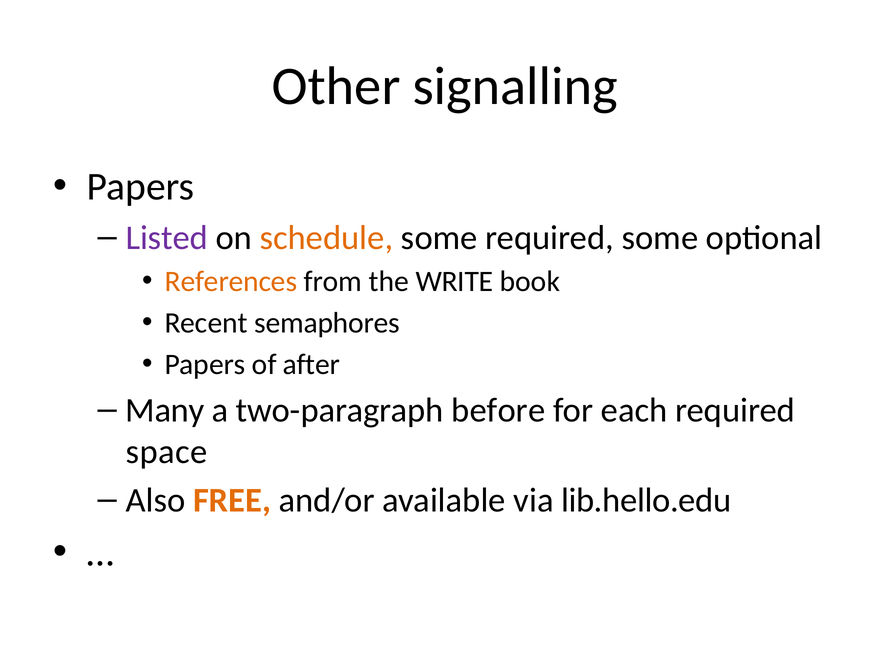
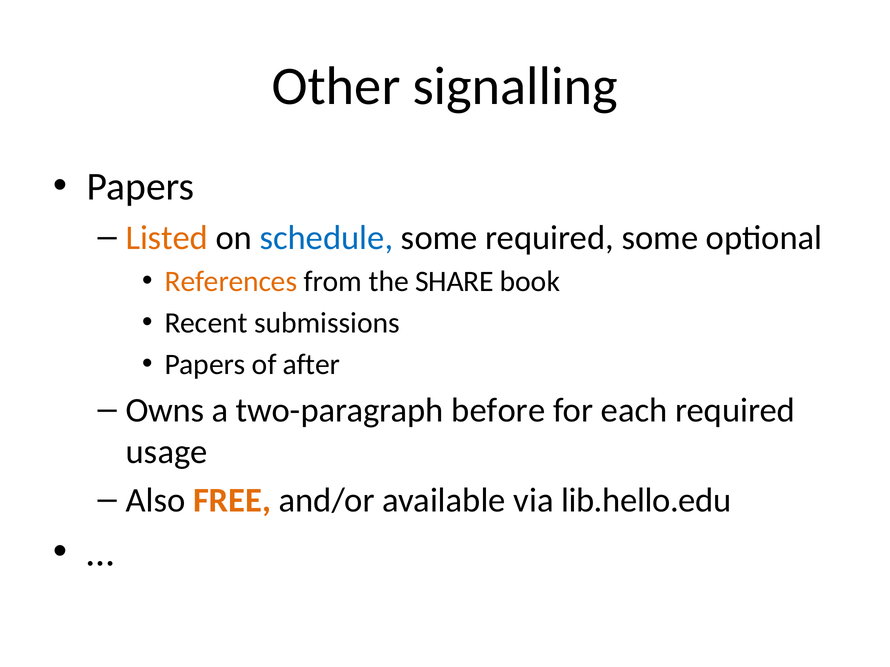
Listed colour: purple -> orange (167, 238)
schedule colour: orange -> blue (326, 238)
WRITE: WRITE -> SHARE (454, 282)
semaphores: semaphores -> submissions (327, 323)
Many: Many -> Owns (165, 411)
space: space -> usage (167, 452)
